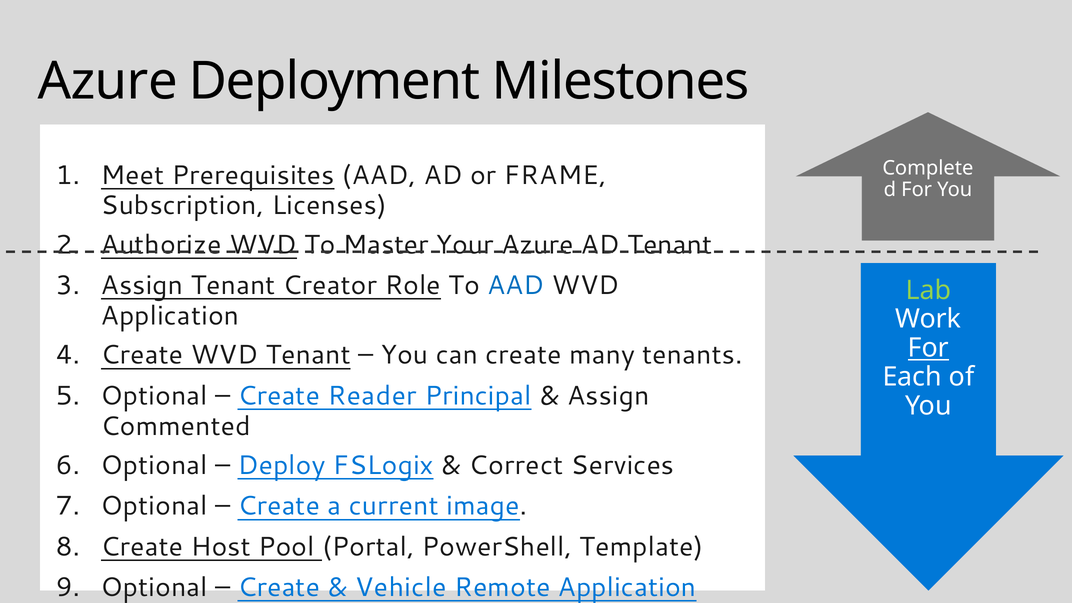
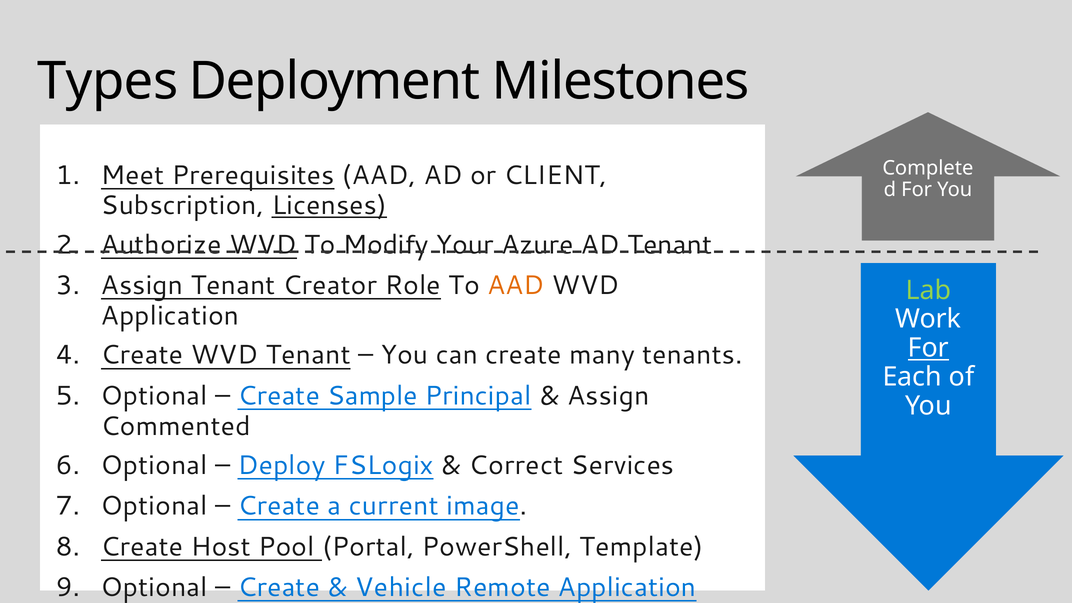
Azure: Azure -> Types (108, 81)
or FRAME: FRAME -> CLIENT (555, 175)
Licenses underline: none -> present (329, 206)
Master: Master -> Modify (386, 245)
AAD colour: blue -> orange (516, 285)
Reader: Reader -> Sample (372, 396)
